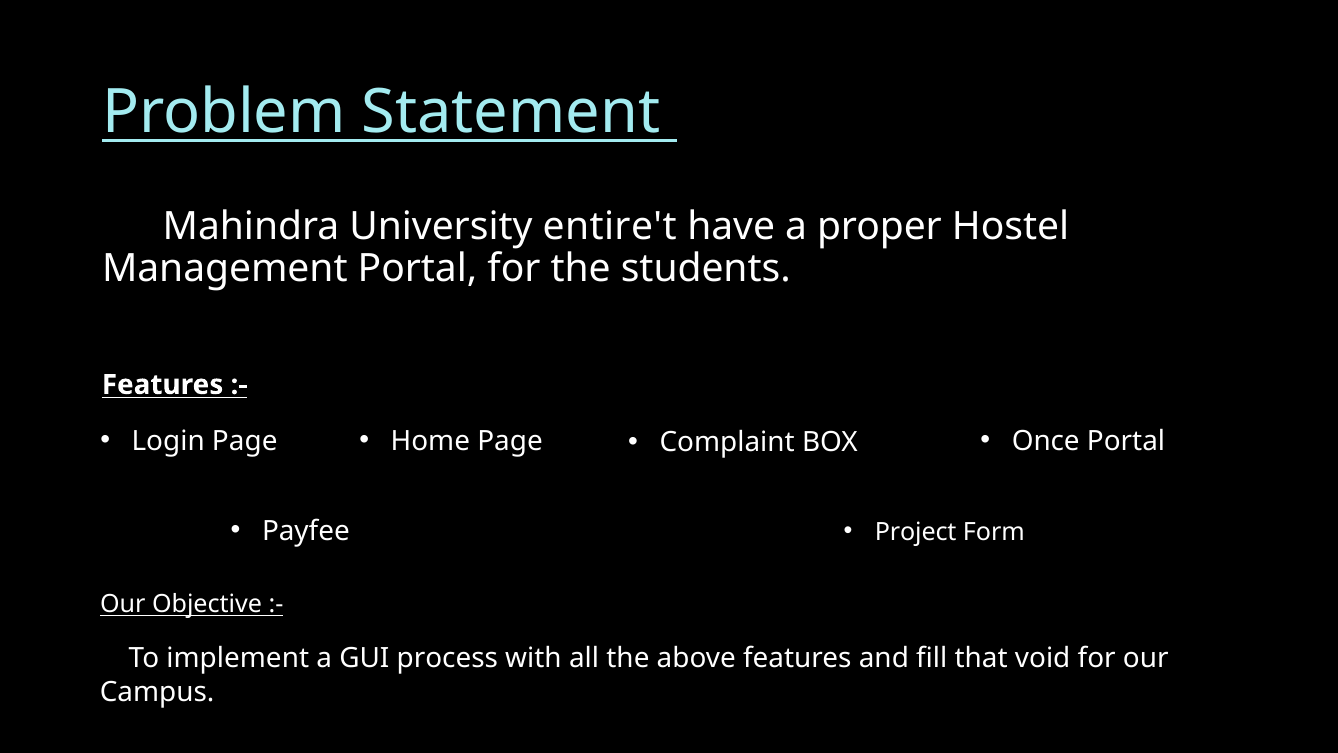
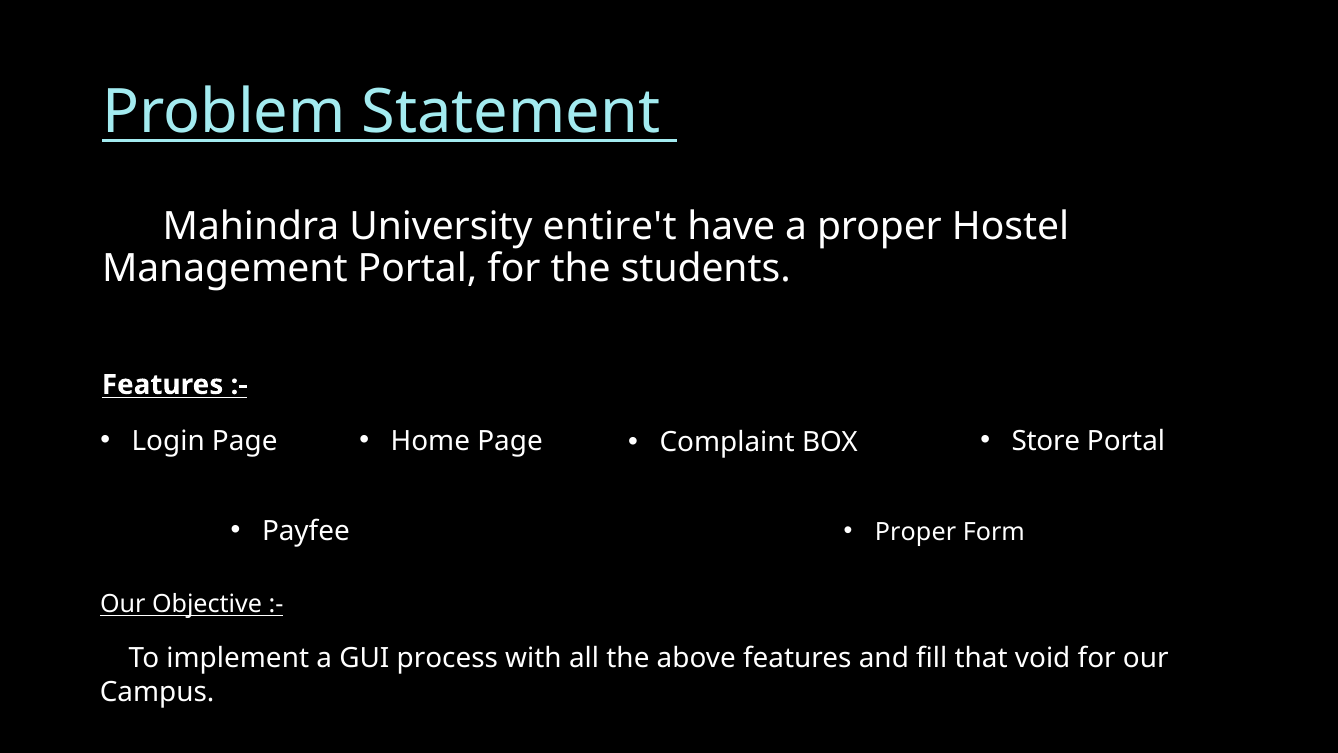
Once: Once -> Store (1046, 441)
Project: Project -> Proper (916, 532)
